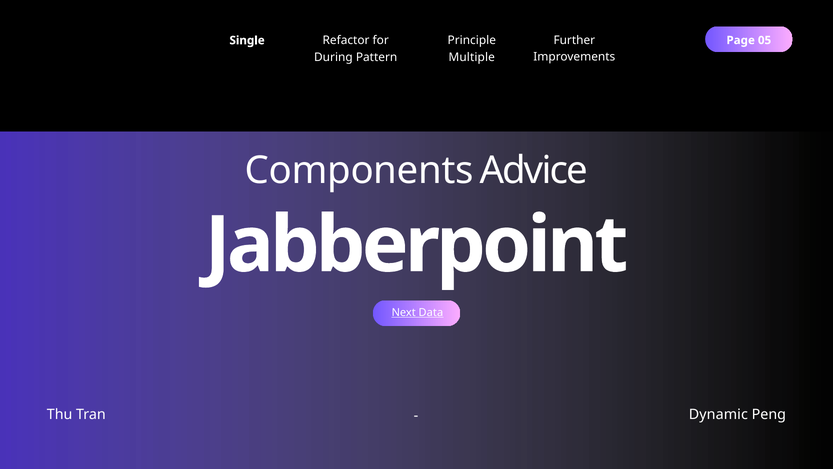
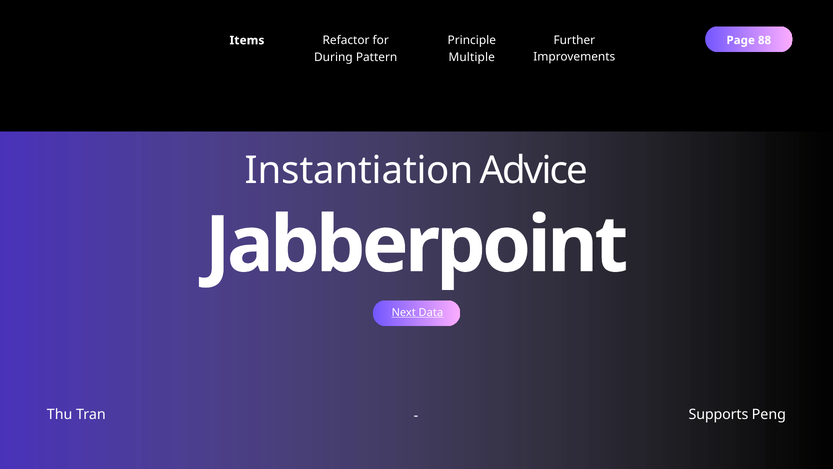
05: 05 -> 88 (765, 40)
Single: Single -> Items (247, 40)
Components: Components -> Instantiation (359, 170)
Dynamic: Dynamic -> Supports (718, 414)
